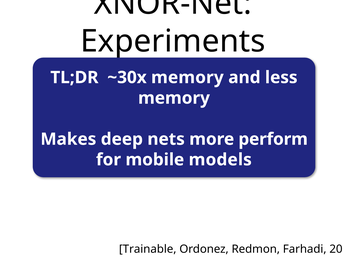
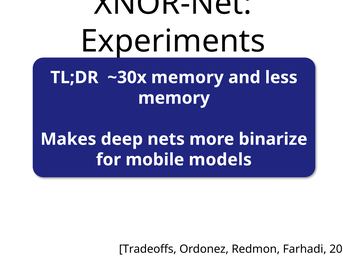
perform: perform -> binarize (273, 139)
Trainable: Trainable -> Tradeoffs (148, 249)
